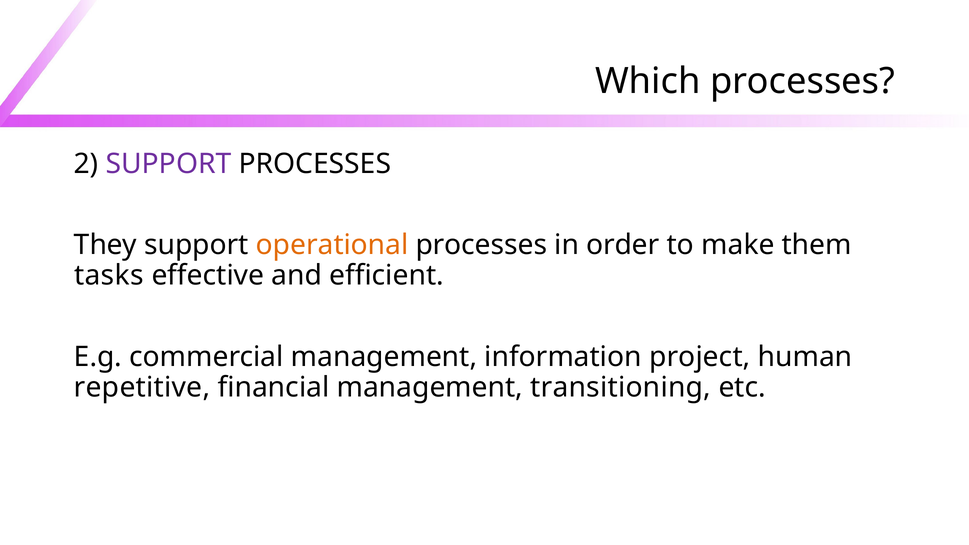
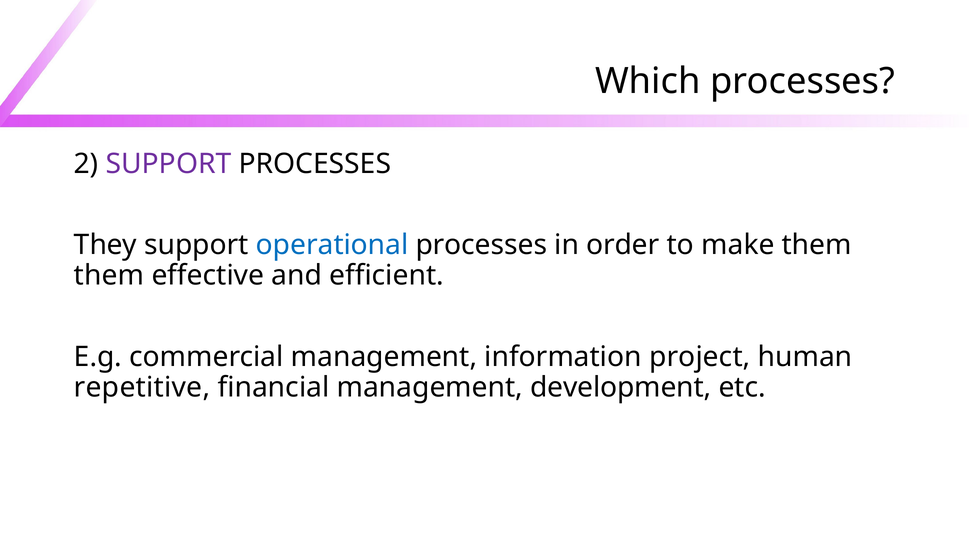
operational colour: orange -> blue (332, 245)
tasks: tasks -> them (109, 276)
transitioning: transitioning -> development (621, 387)
